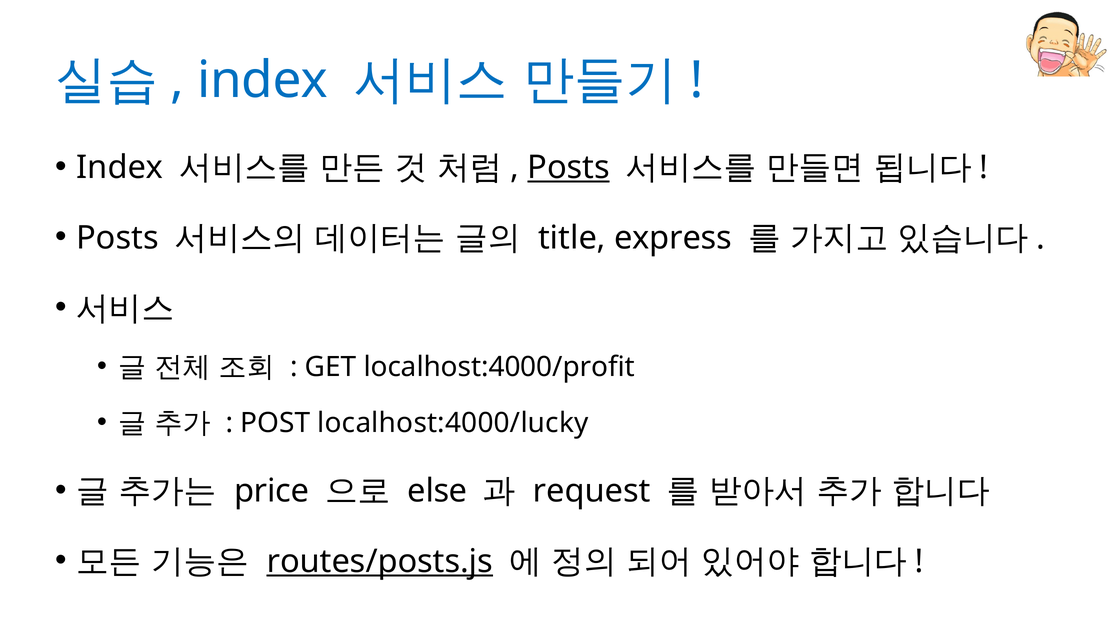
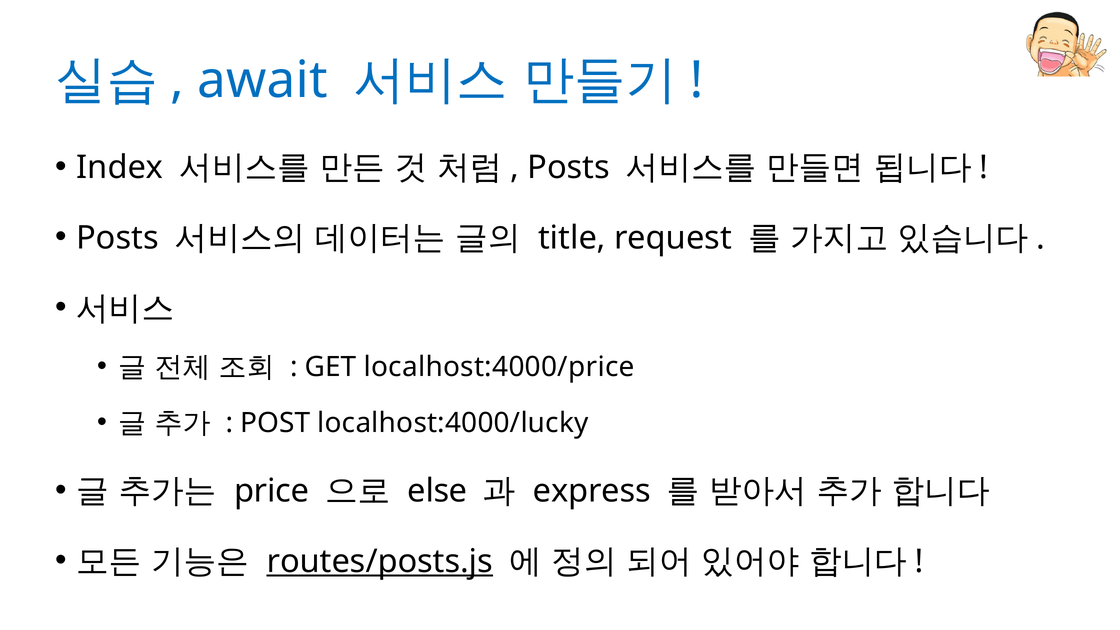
index: index -> await (262, 80)
Posts underline: present -> none (569, 168)
express: express -> request (673, 238)
localhost:4000/profit: localhost:4000/profit -> localhost:4000/price (499, 367)
request: request -> express (592, 491)
